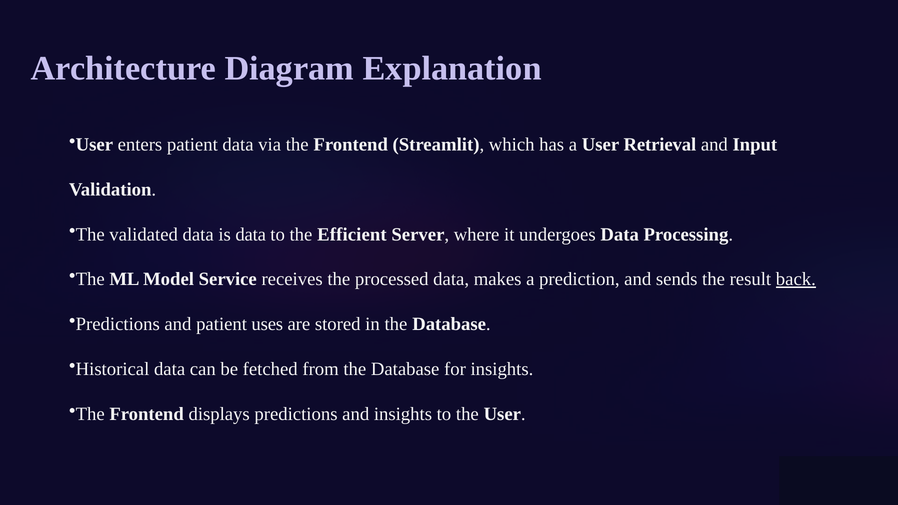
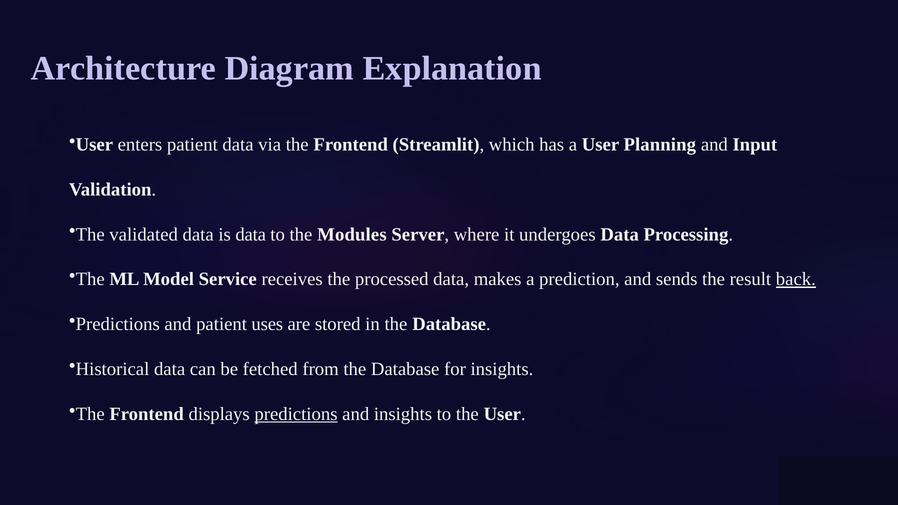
Retrieval: Retrieval -> Planning (660, 145)
Efficient: Efficient -> Modules (352, 234)
predictions underline: none -> present (296, 414)
